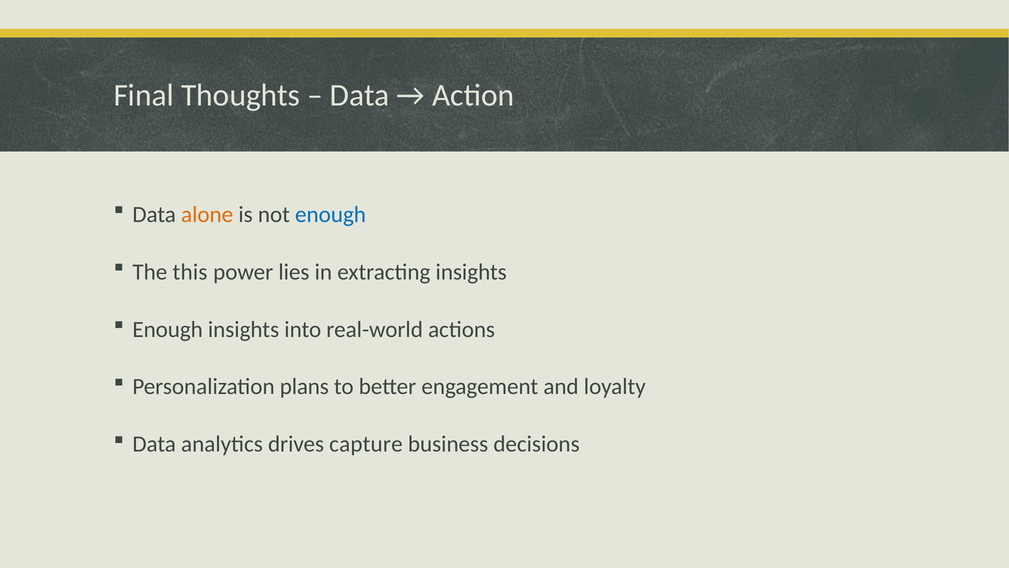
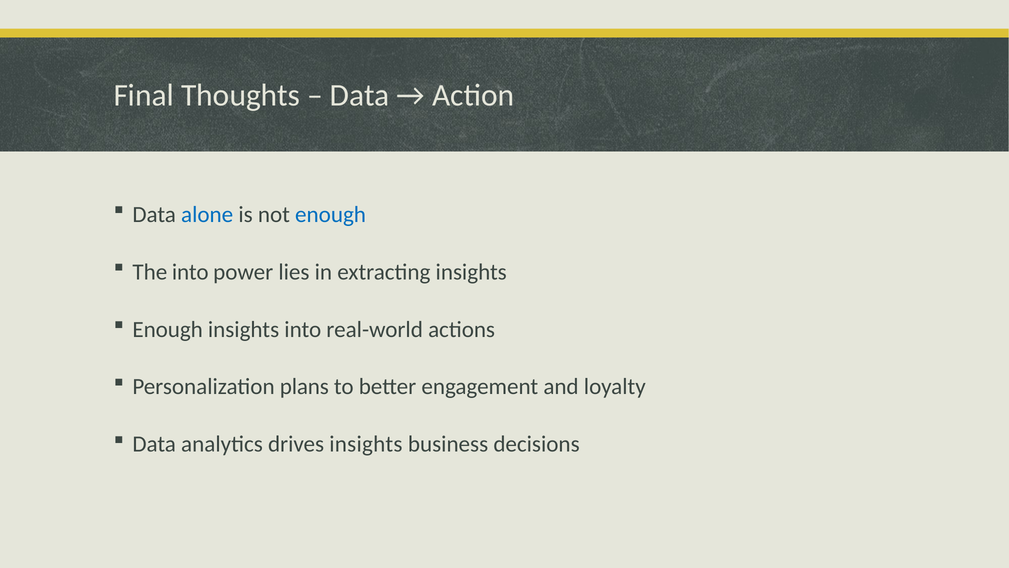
alone colour: orange -> blue (207, 214)
The this: this -> into (190, 272)
drives capture: capture -> insights (366, 444)
